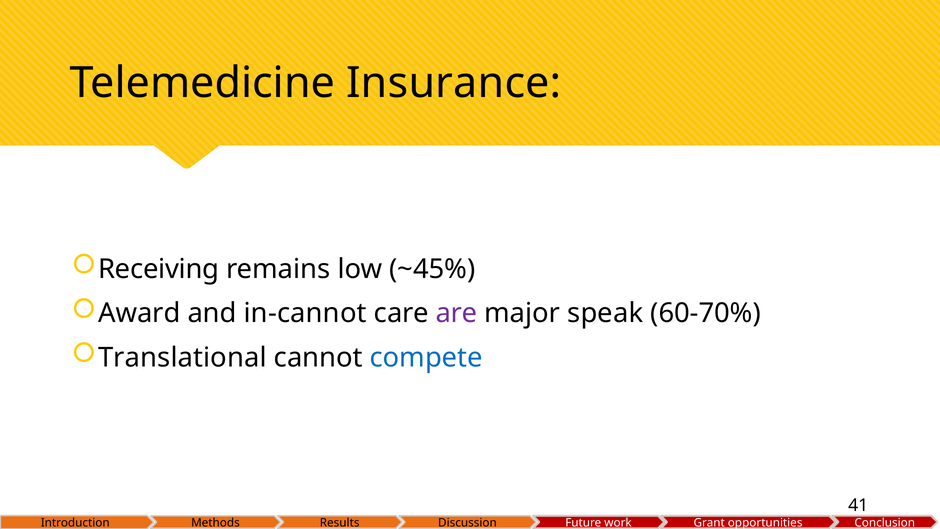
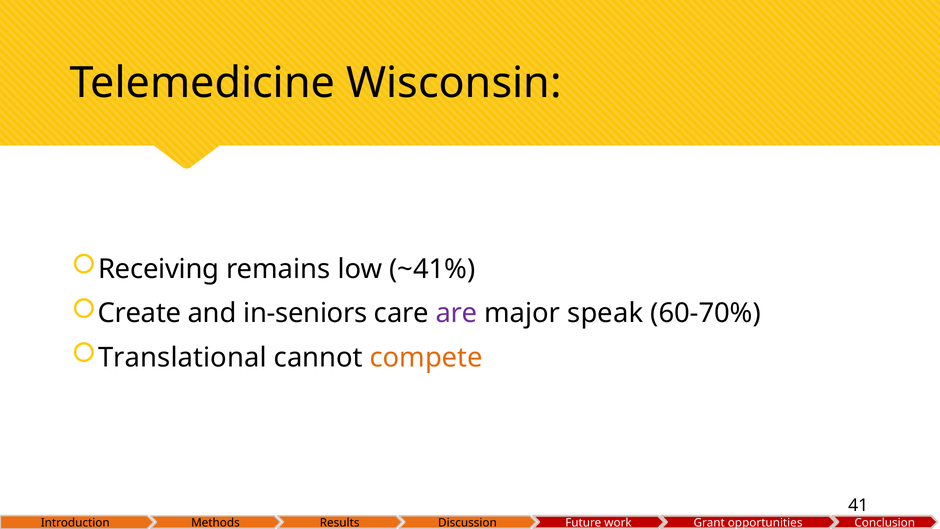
Insurance: Insurance -> Wisconsin (454, 83)
~45%: ~45% -> ~41% (432, 269)
Award: Award -> Create (139, 313)
in-cannot: in-cannot -> in-seniors (305, 313)
compete colour: blue -> orange (426, 358)
